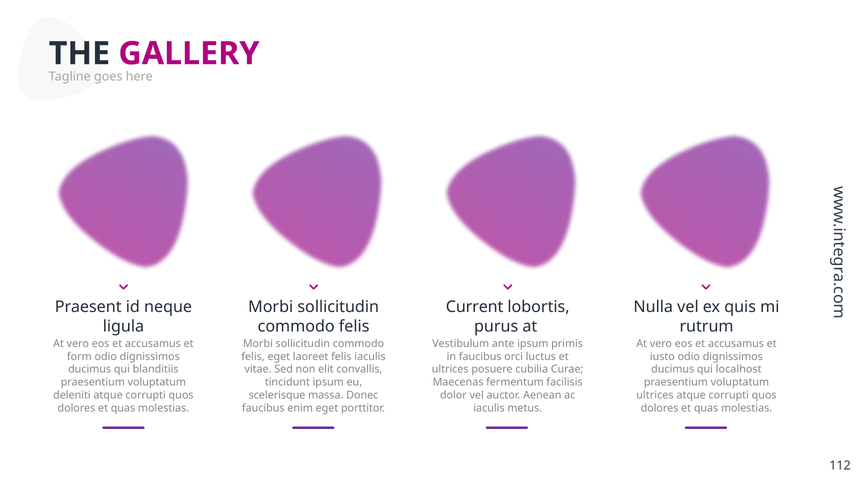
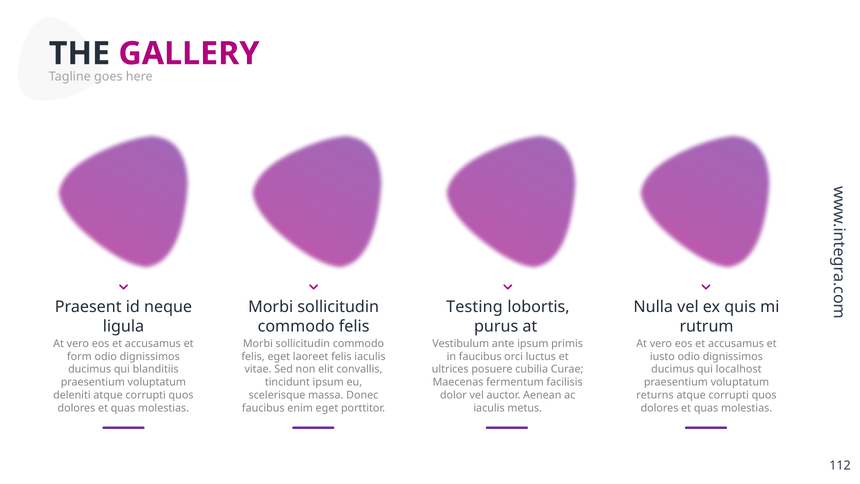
Current: Current -> Testing (474, 307)
ultrices: ultrices -> returns (655, 395)
